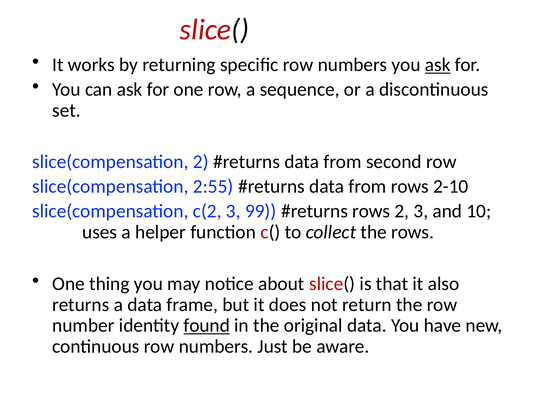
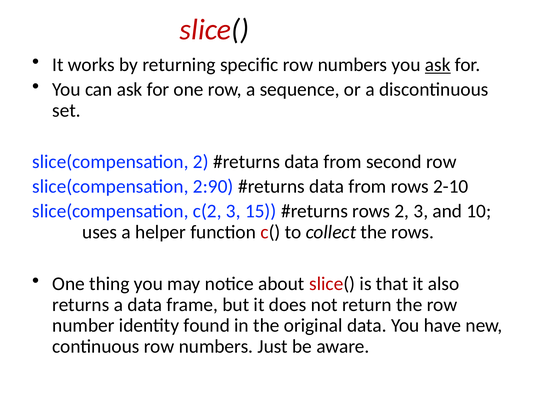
2:55: 2:55 -> 2:90 (213, 187)
99: 99 -> 15 (261, 211)
found underline: present -> none (207, 326)
